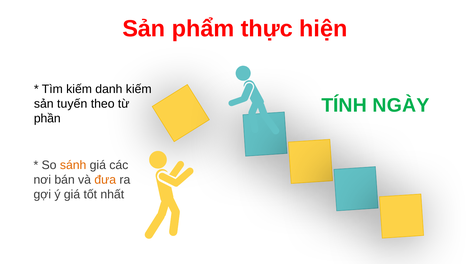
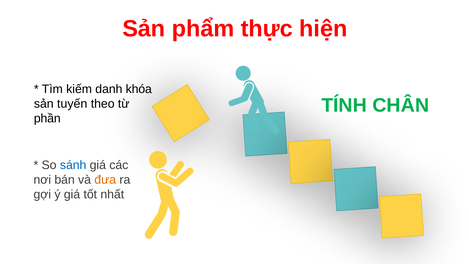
danh kiếm: kiếm -> khóa (139, 89)
NGÀY: NGÀY -> CHÂN (401, 105)
sánh colour: orange -> blue (73, 165)
